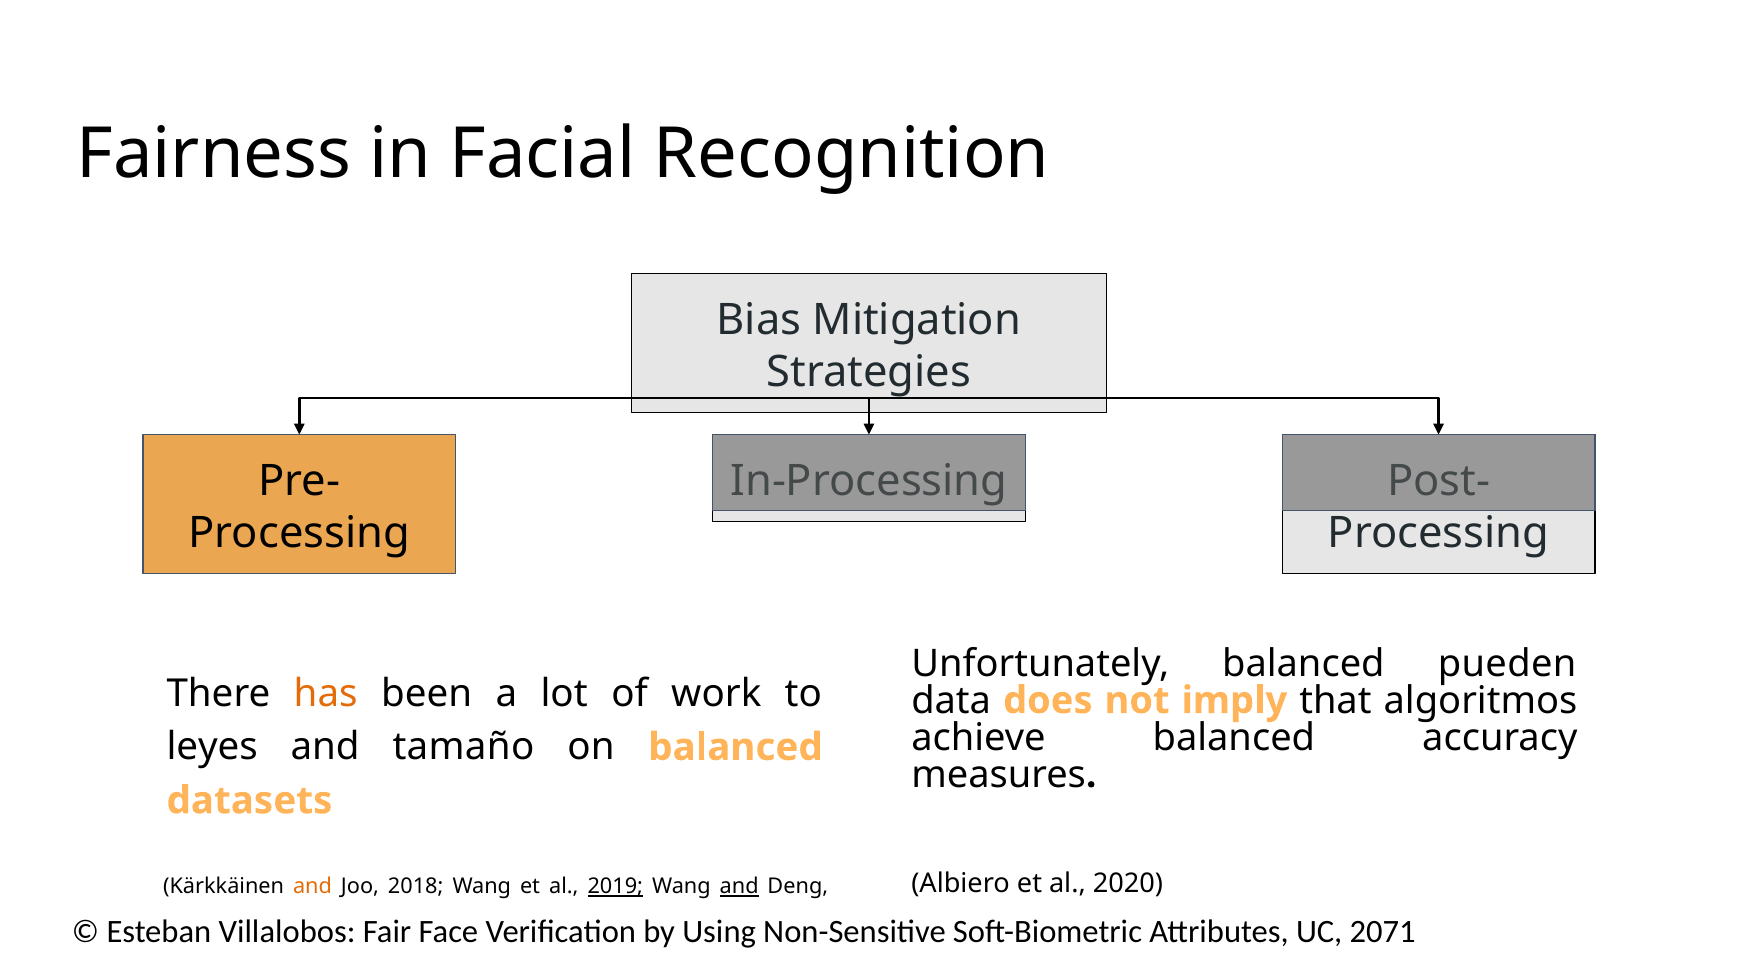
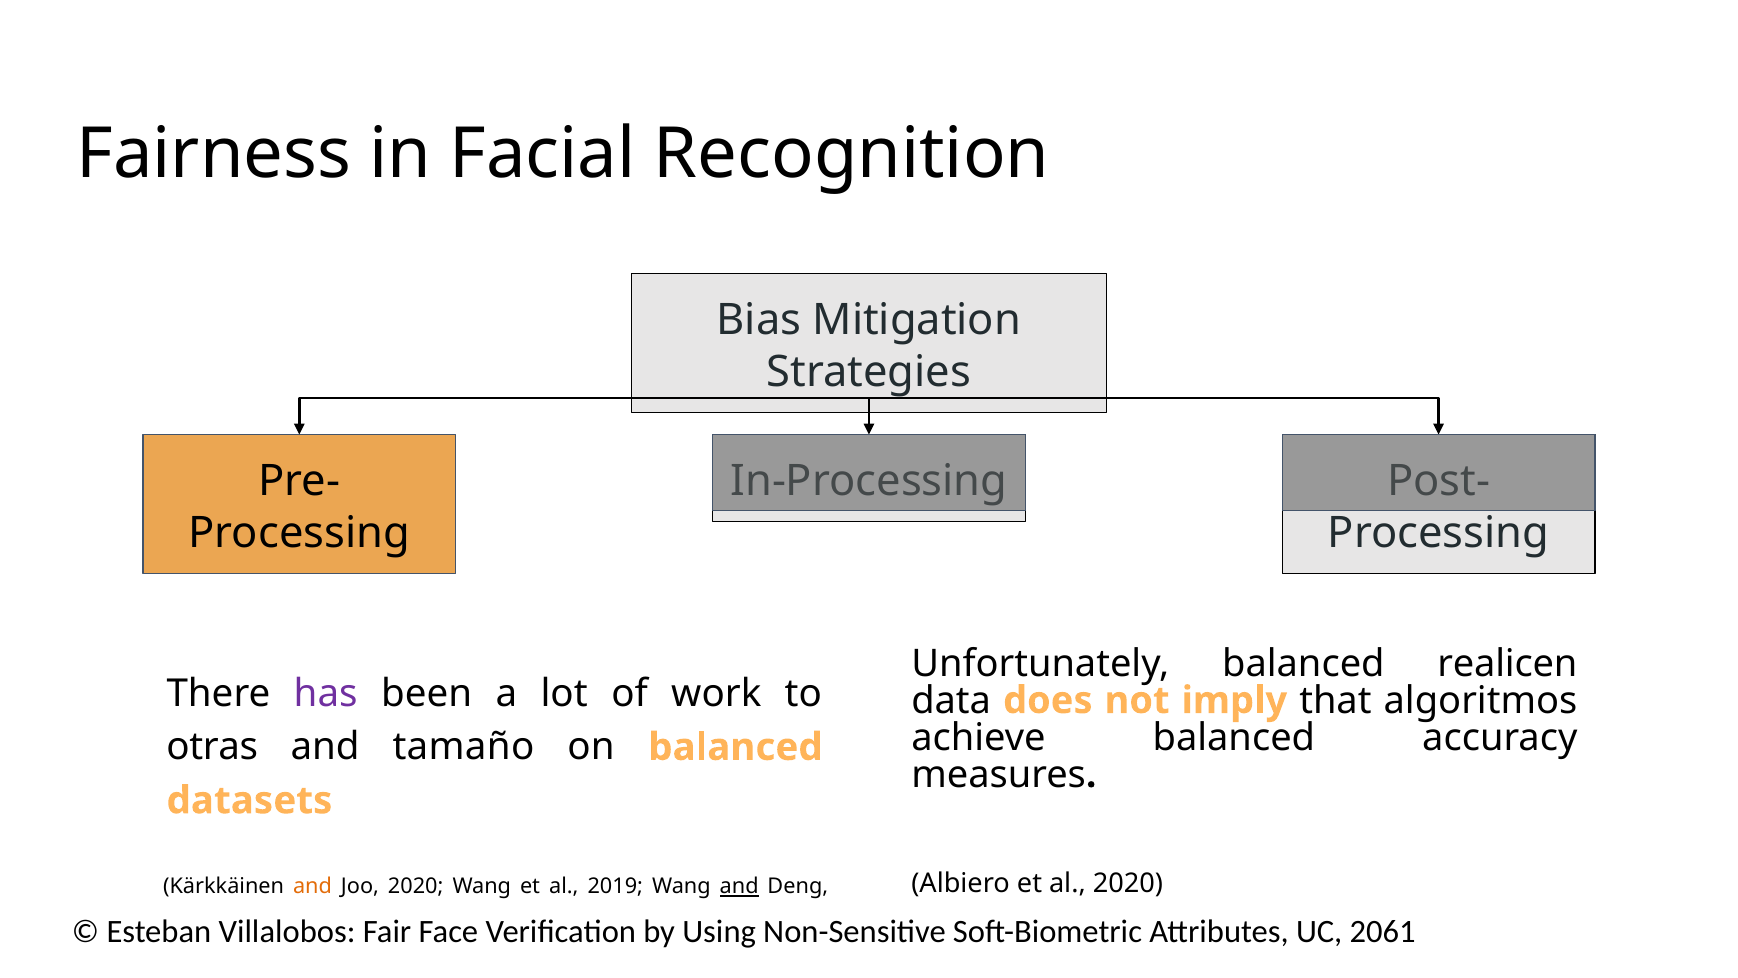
pueden: pueden -> realicen (1507, 663)
has colour: orange -> purple (326, 694)
leyes: leyes -> otras (212, 747)
Joo 2018: 2018 -> 2020 (416, 886)
2019 underline: present -> none (615, 886)
2071: 2071 -> 2061 (1383, 931)
